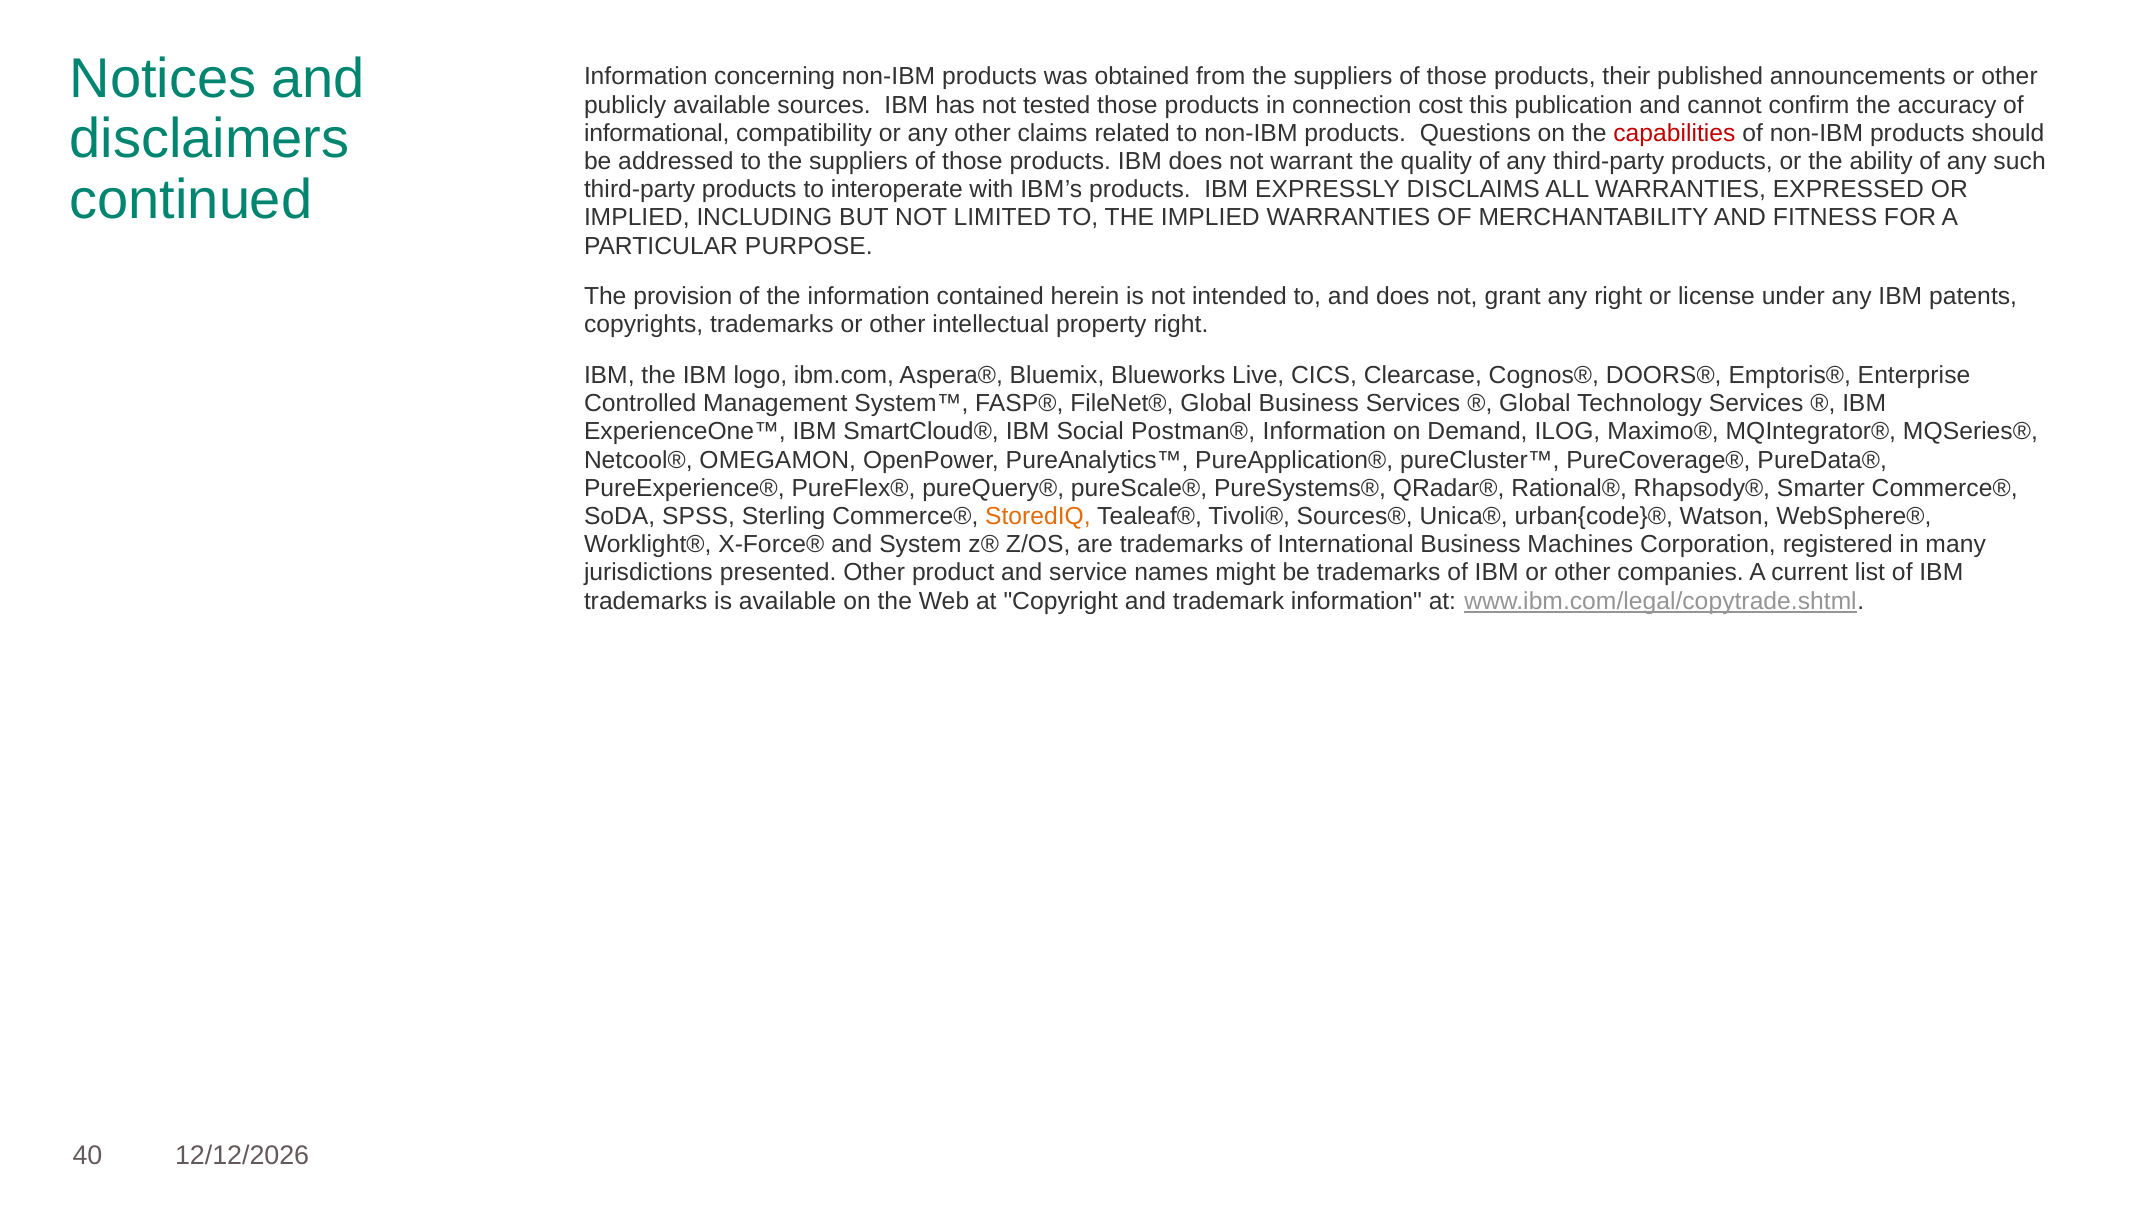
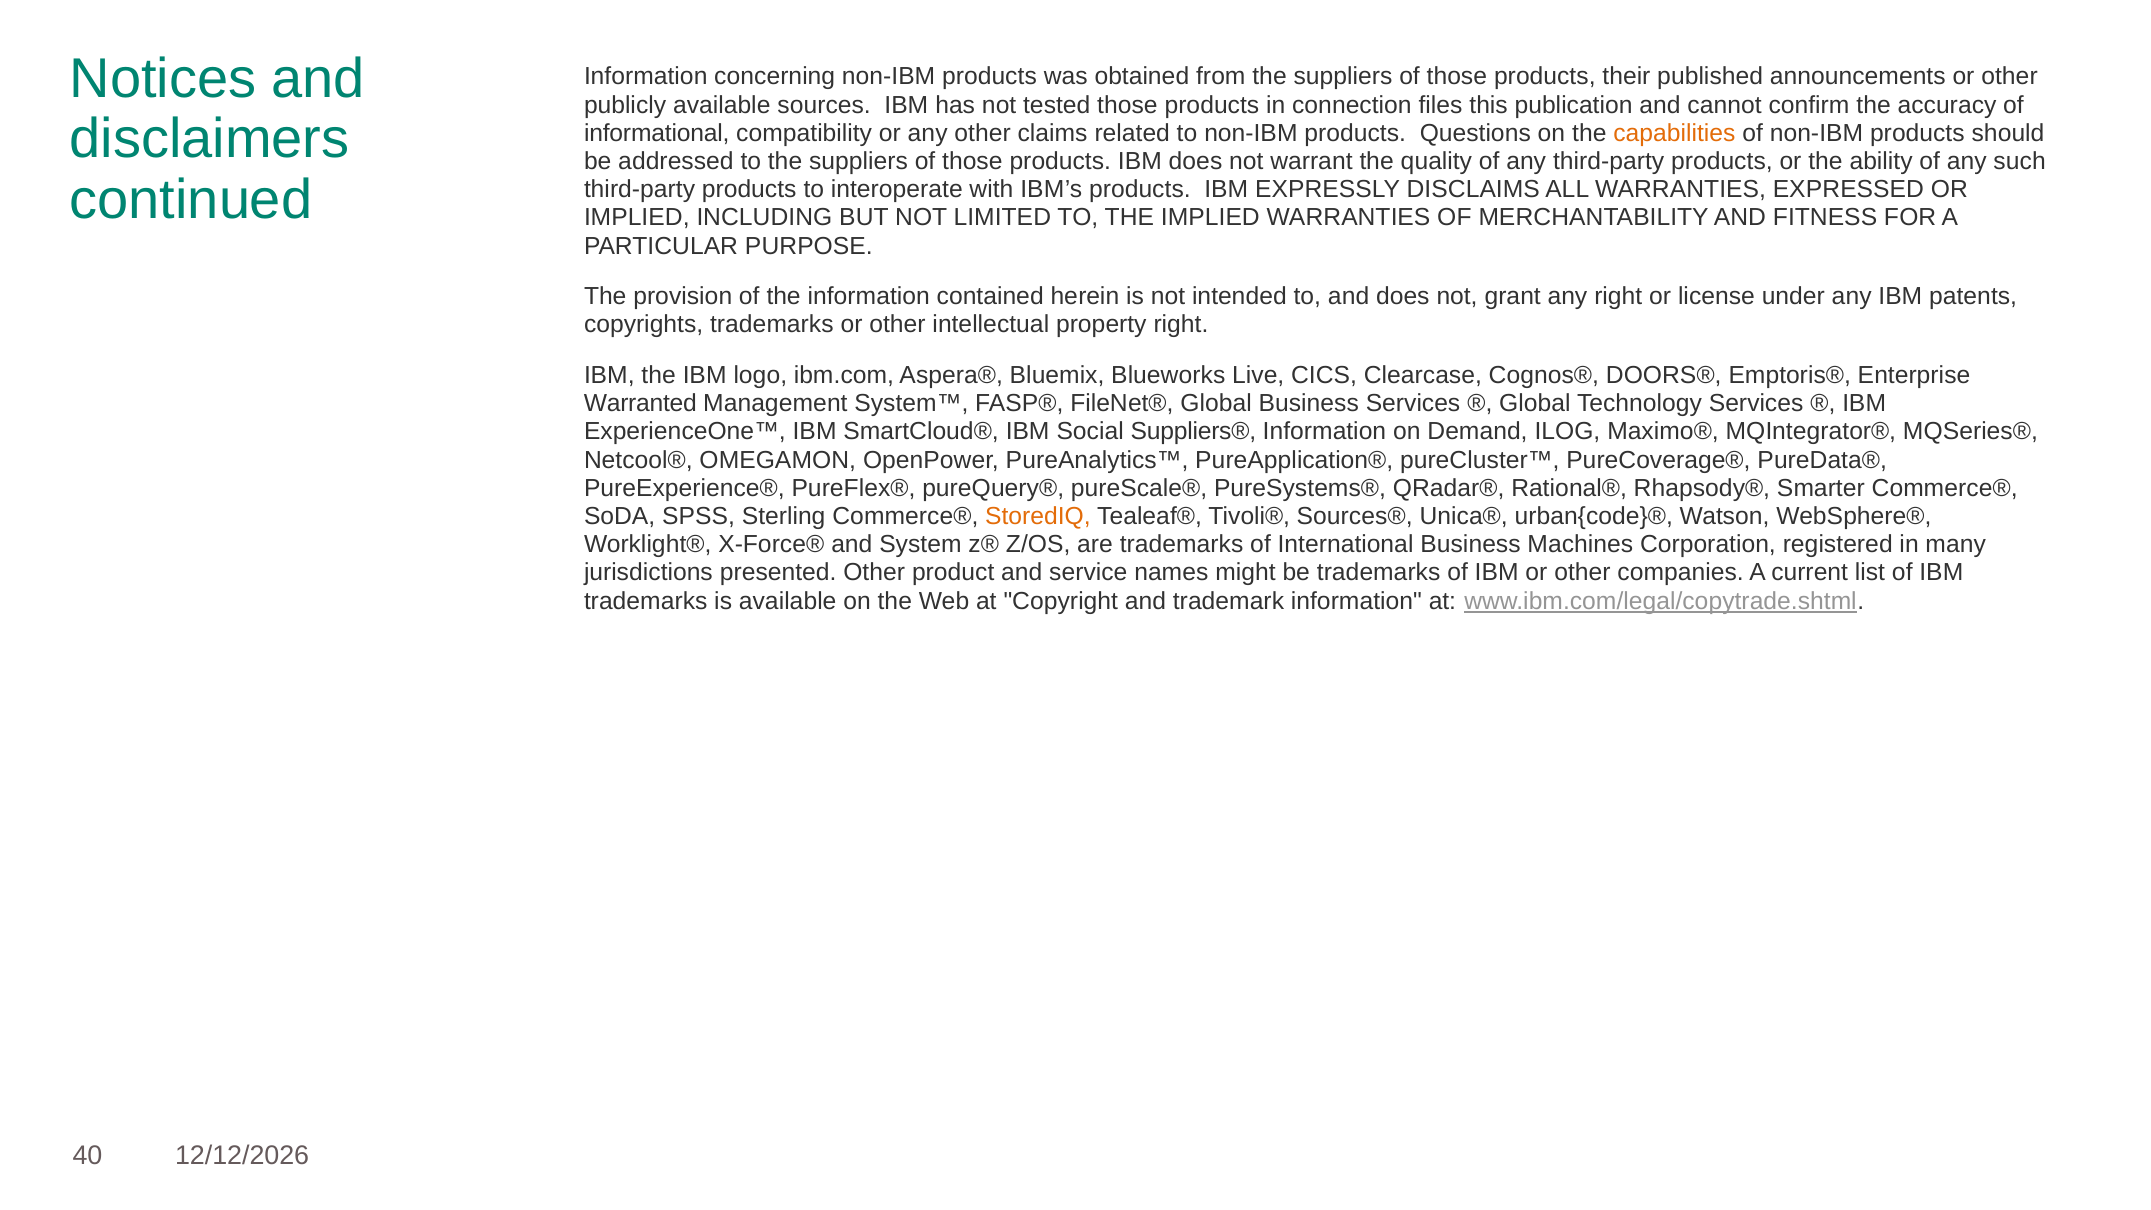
cost: cost -> files (1440, 105)
capabilities colour: red -> orange (1674, 133)
Controlled: Controlled -> Warranted (640, 404)
Postman®: Postman® -> Suppliers® (1193, 432)
